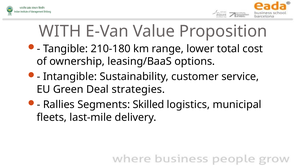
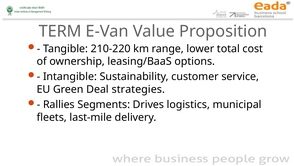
WITH: WITH -> TERM (60, 31)
210-180: 210-180 -> 210-220 (111, 49)
Skilled: Skilled -> Drives (148, 104)
